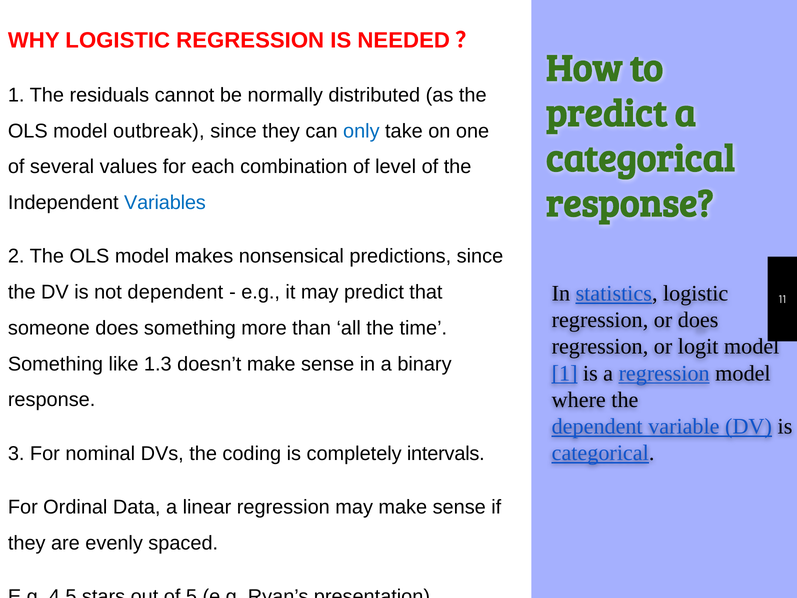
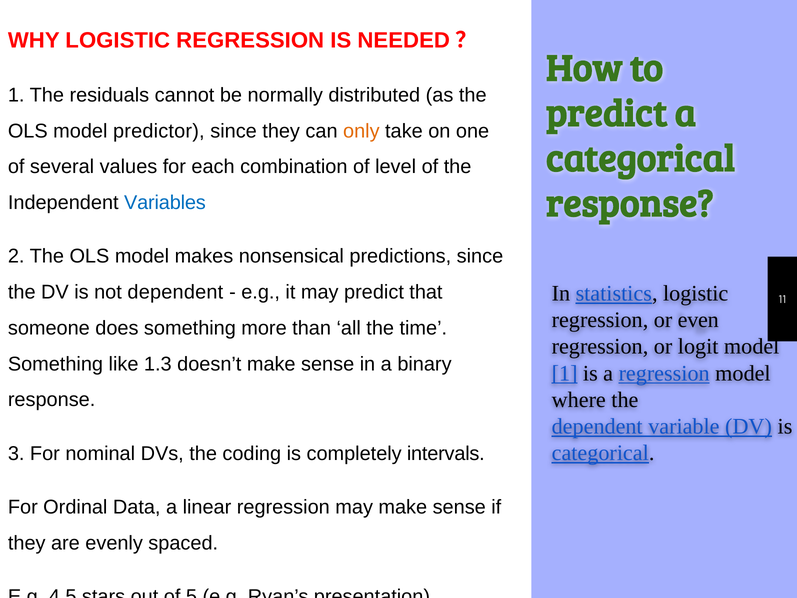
outbreak: outbreak -> predictor (159, 131)
only colour: blue -> orange (361, 131)
or does: does -> even (698, 320)
